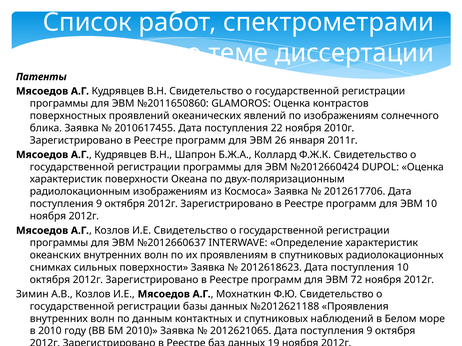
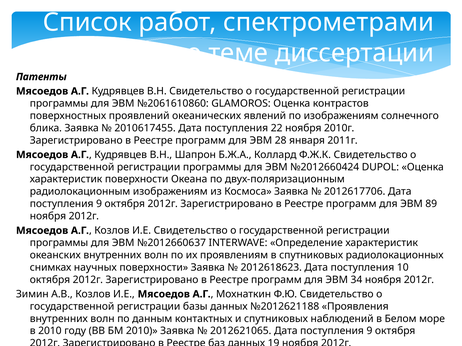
№2011650860: №2011650860 -> №2061610860 (173, 104)
26: 26 -> 28 (281, 141)
ЭВМ 10: 10 -> 89 (431, 204)
сильных: сильных -> научных (95, 268)
72: 72 -> 34 (356, 280)
